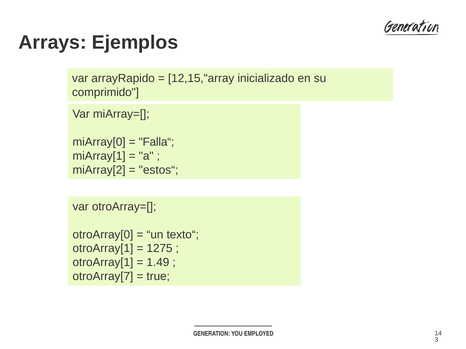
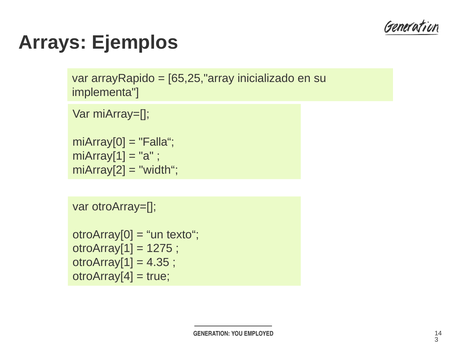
12,15,"array: 12,15,"array -> 65,25,"array (201, 78)
comprimido: comprimido -> implementa (105, 92)
estos“: estos“ -> width“ (159, 170)
1.49: 1.49 -> 4.35 (158, 263)
otroArray[7: otroArray[7 -> otroArray[4 (103, 277)
